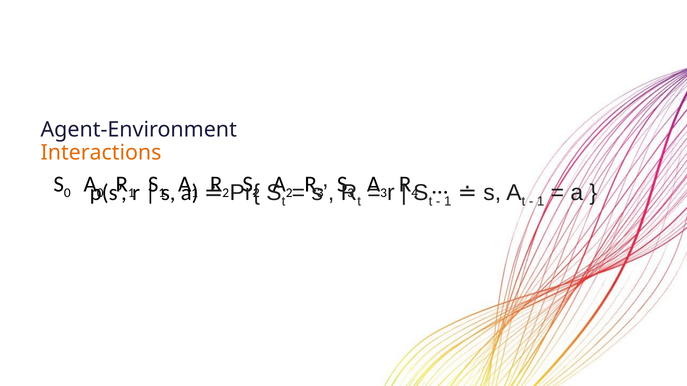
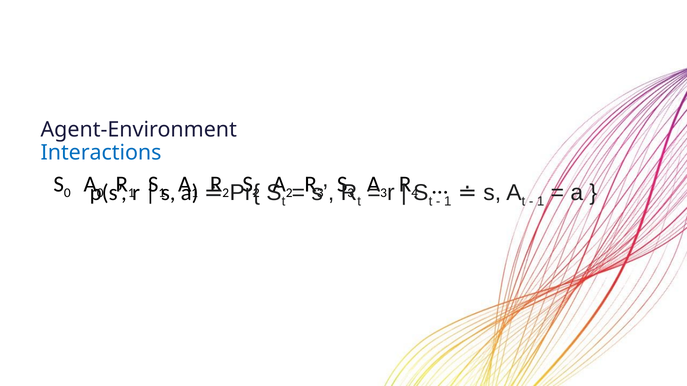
Interactions colour: orange -> blue (101, 153)
